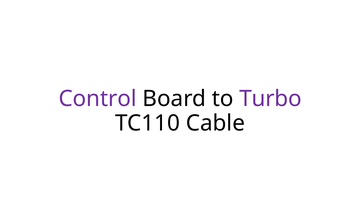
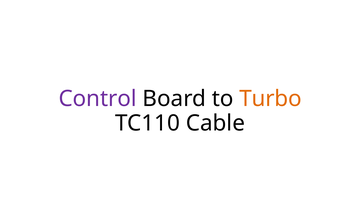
Turbo colour: purple -> orange (270, 99)
